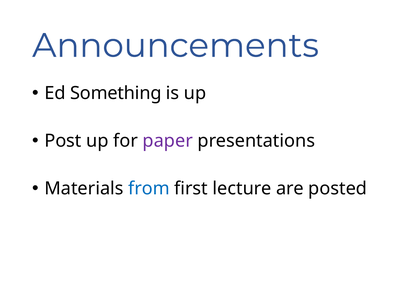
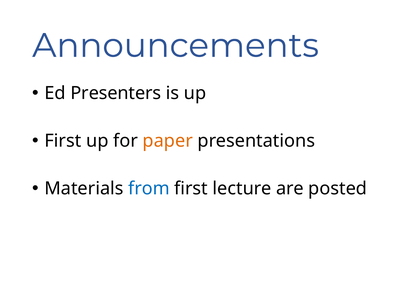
Something: Something -> Presenters (116, 93)
Post: Post -> First (63, 141)
paper colour: purple -> orange (168, 141)
